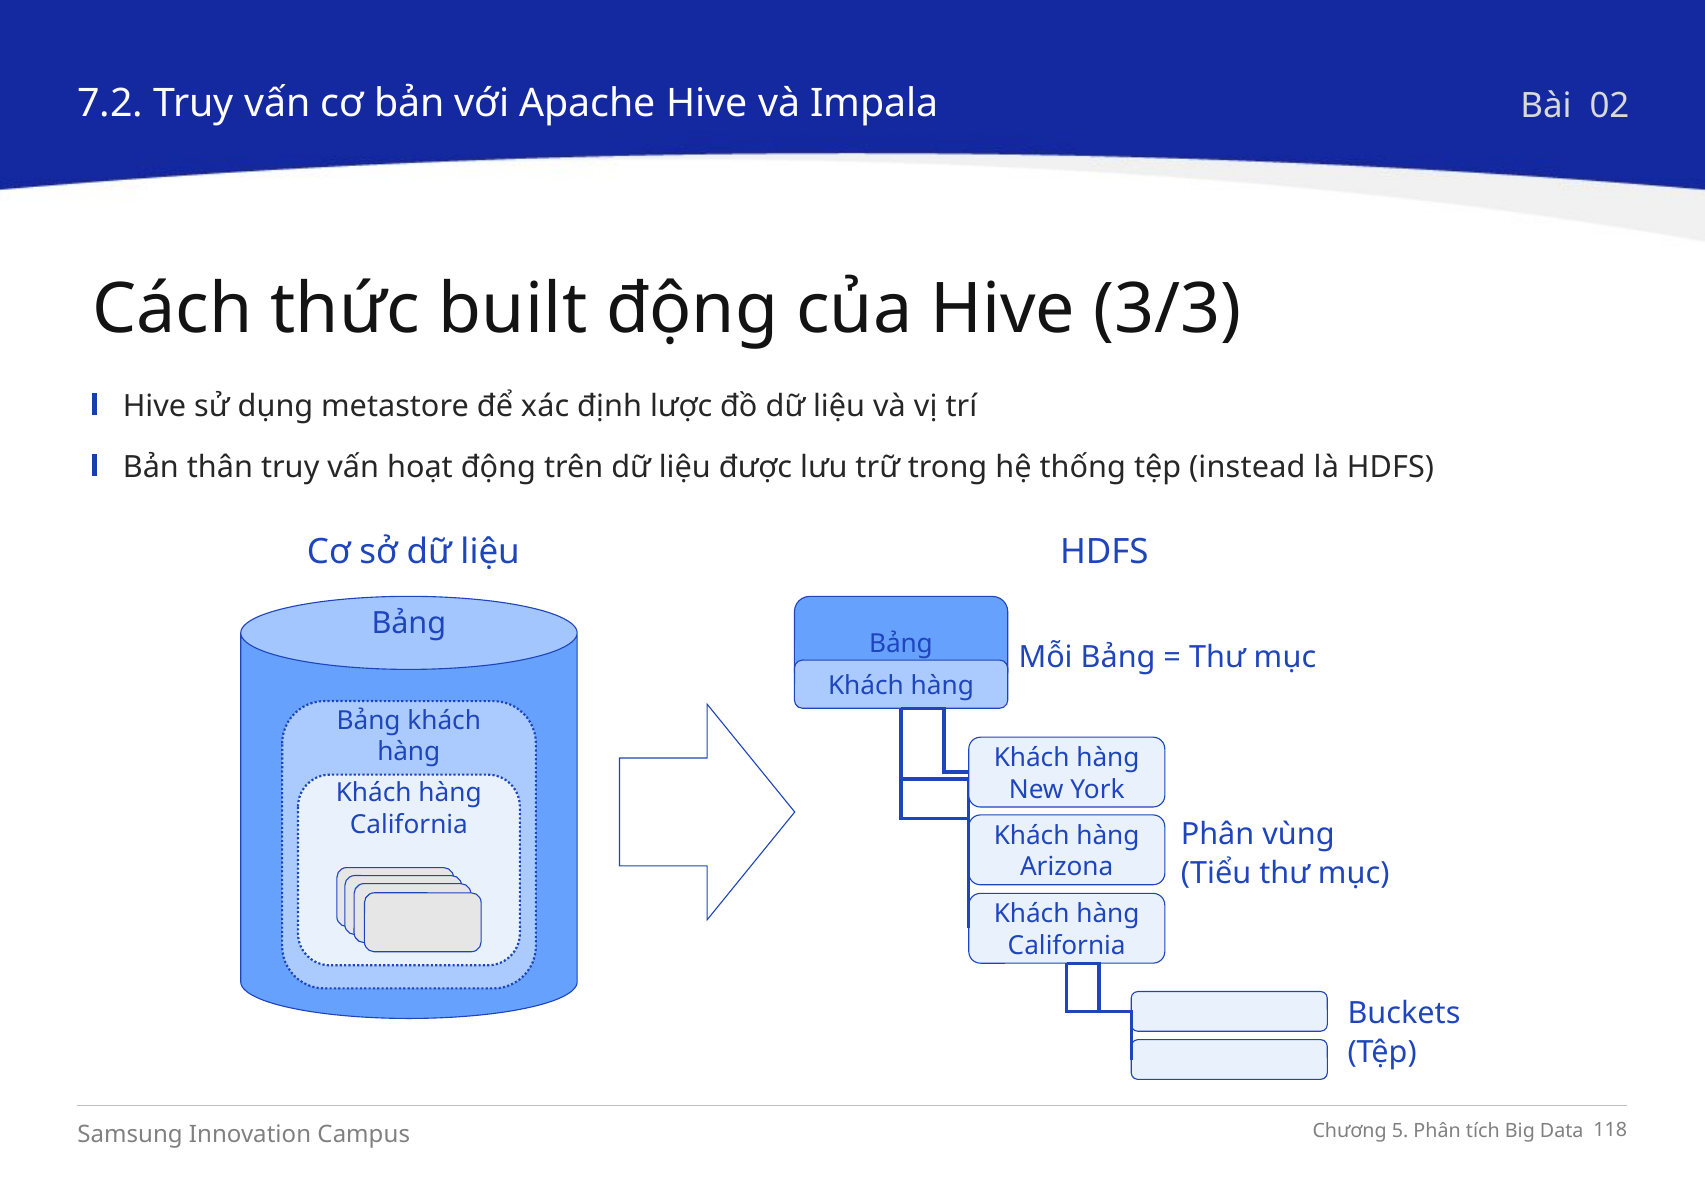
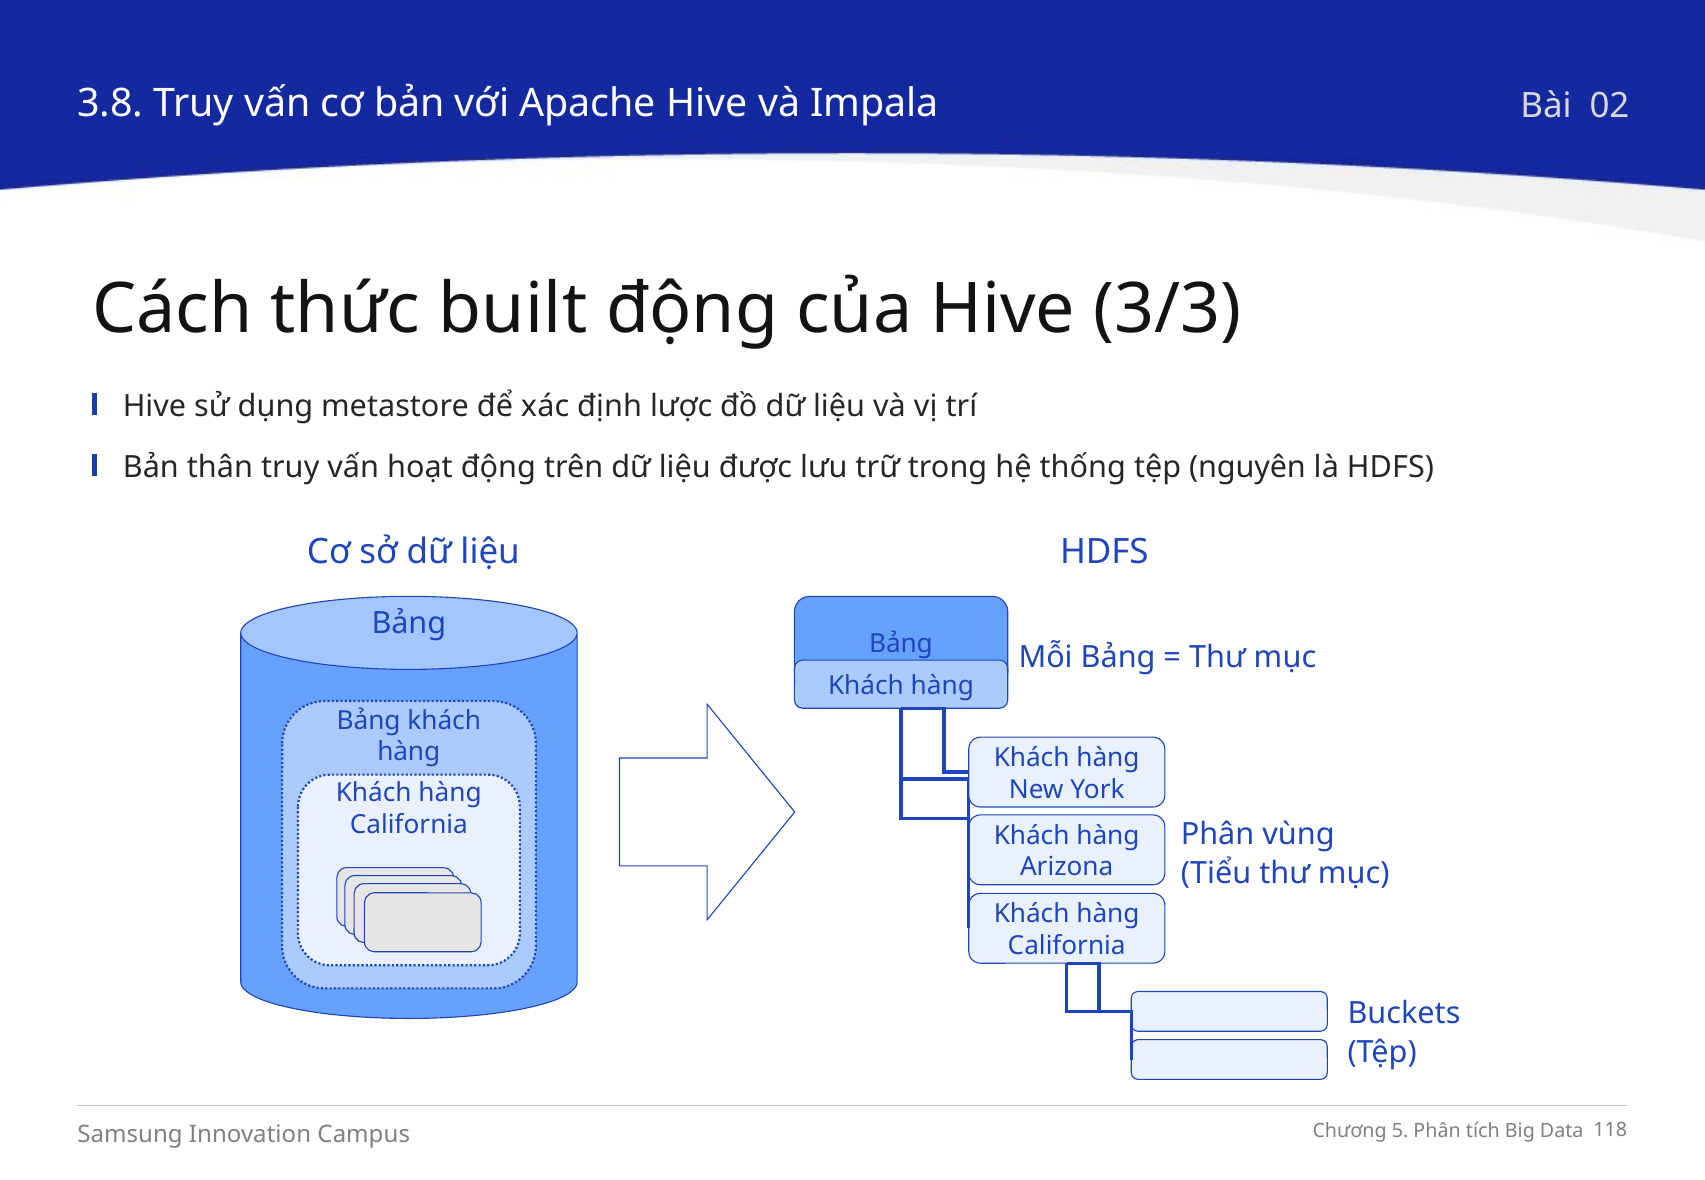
7.2: 7.2 -> 3.8 (110, 103)
instead: instead -> nguyên (1248, 468)
